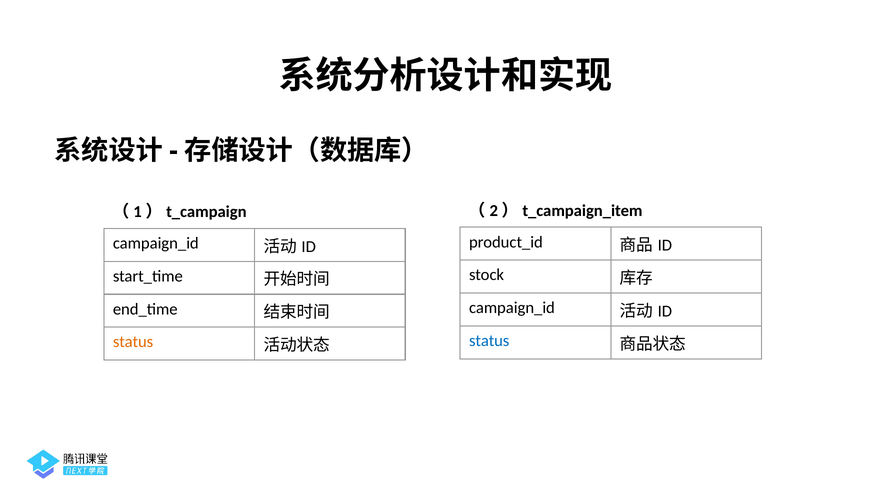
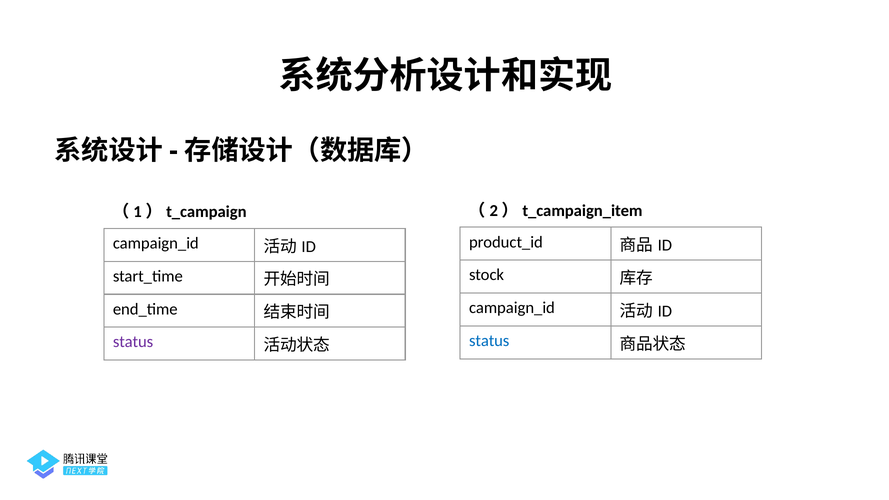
status colour: orange -> purple (133, 342)
